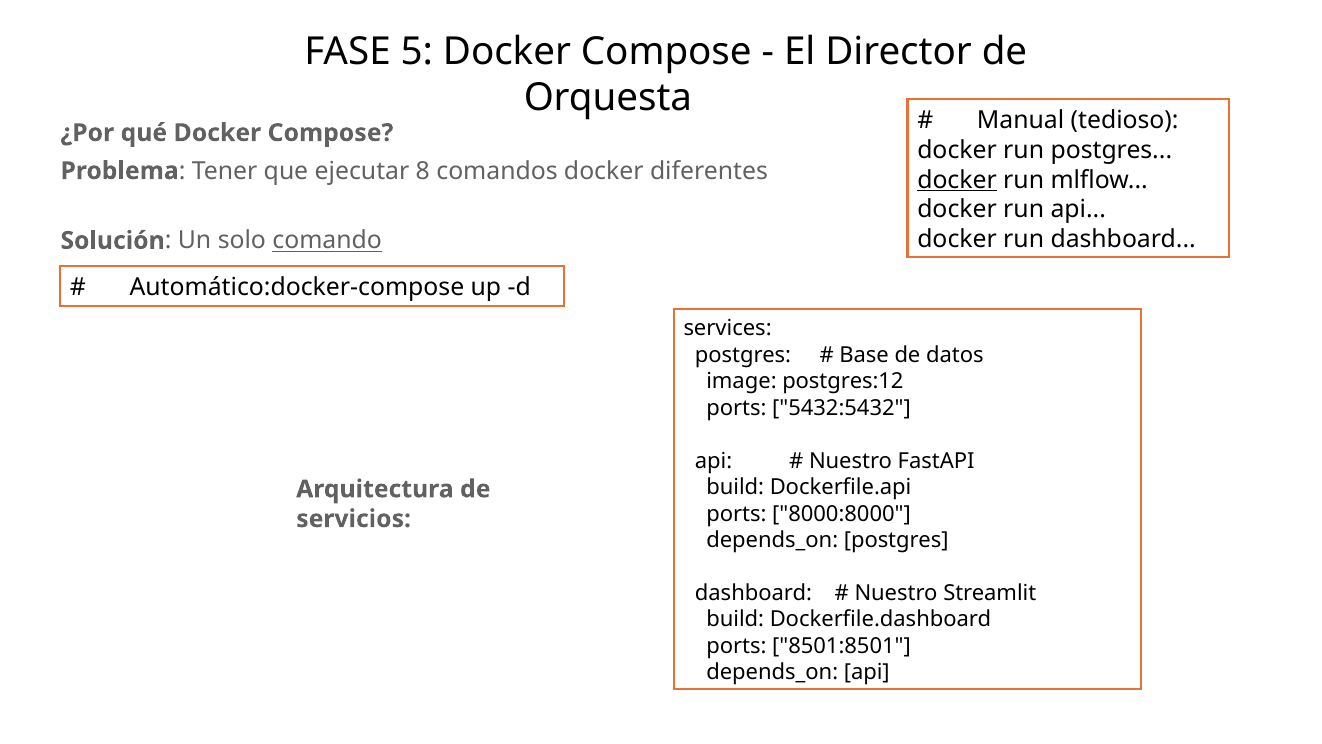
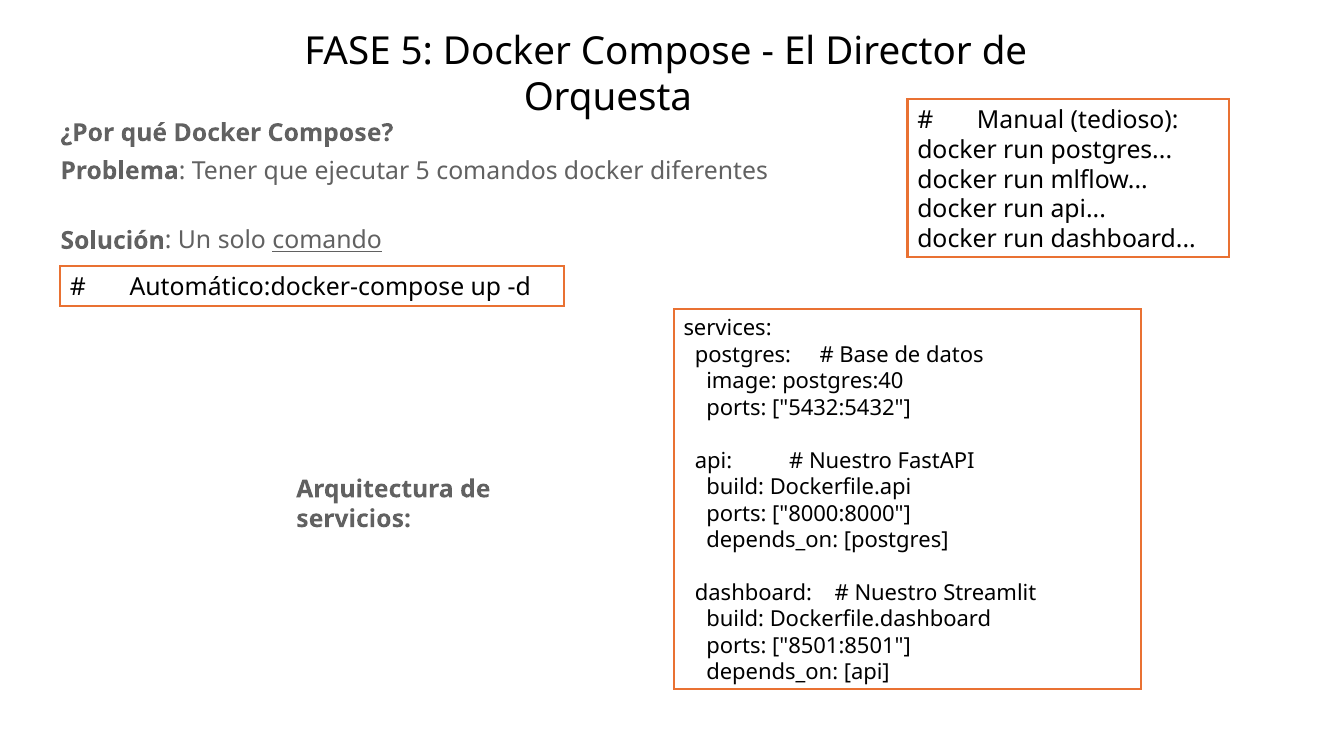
ejecutar 8: 8 -> 5 (423, 171)
docker underline: present -> none (957, 180)
postgres:12: postgres:12 -> postgres:40 (843, 381)
